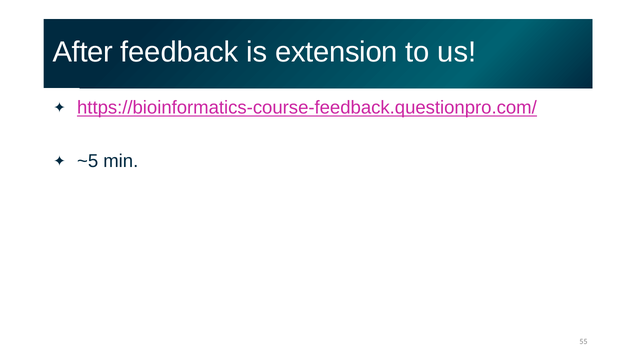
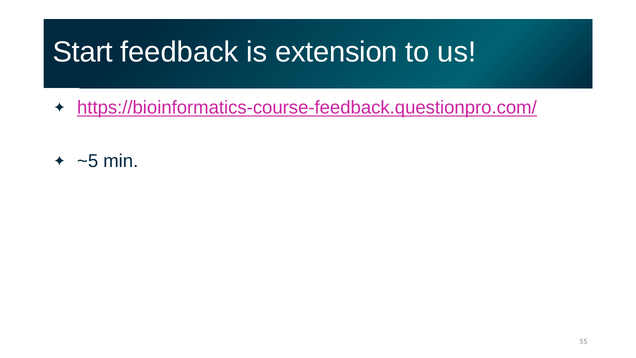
After: After -> Start (83, 52)
